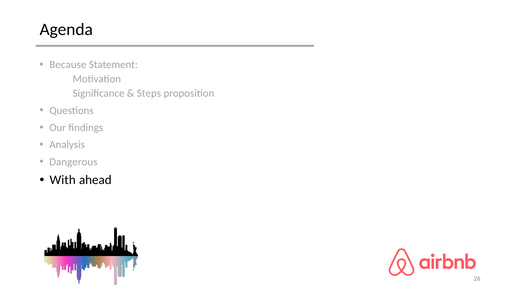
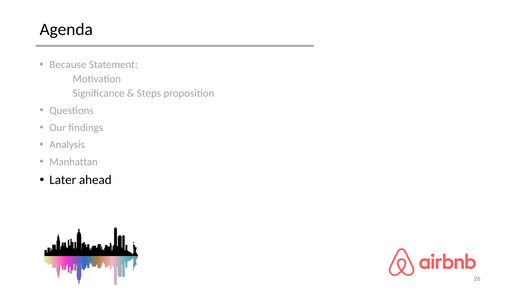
Dangerous: Dangerous -> Manhattan (74, 162)
With: With -> Later (63, 180)
